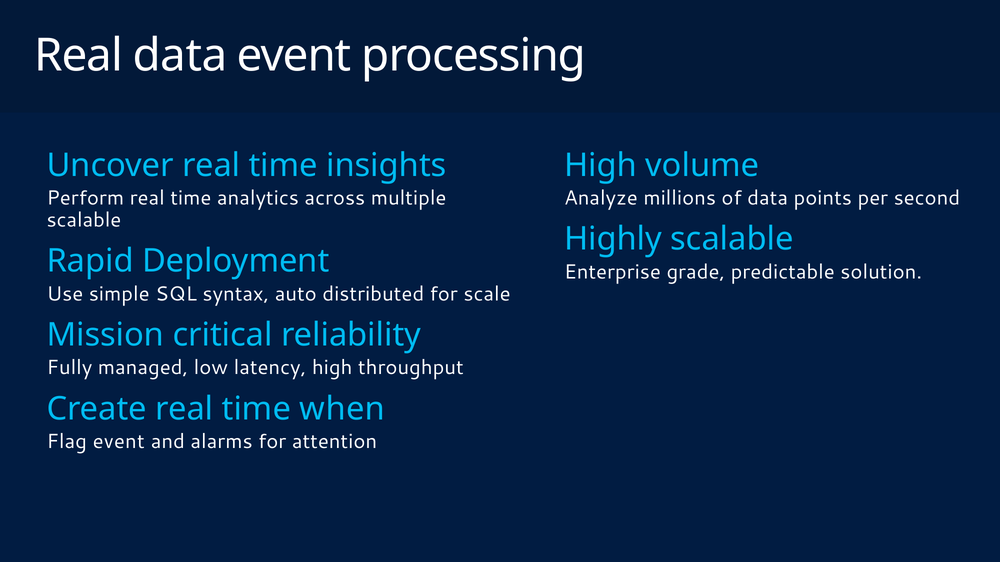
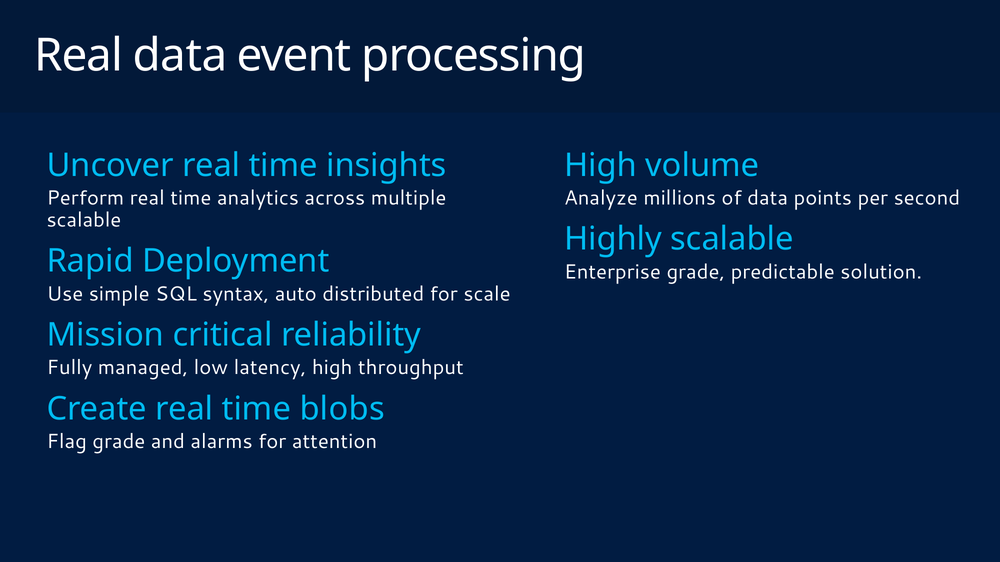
when: when -> blobs (342, 409)
Flag event: event -> grade (119, 442)
